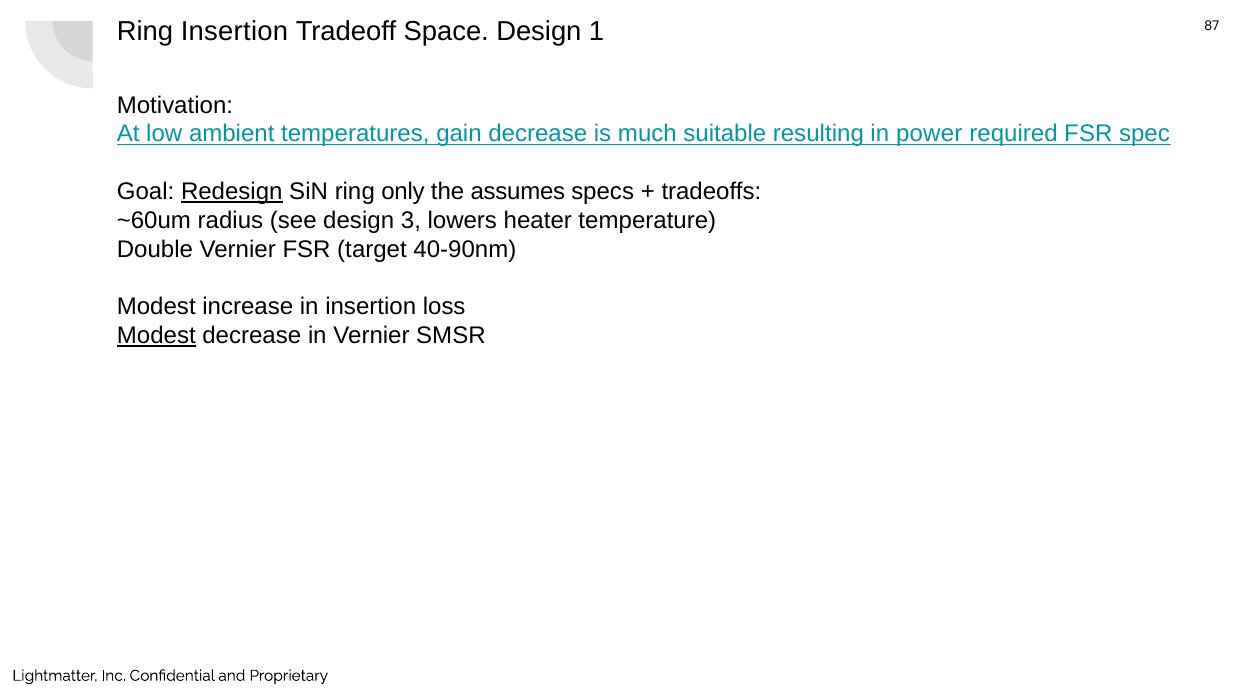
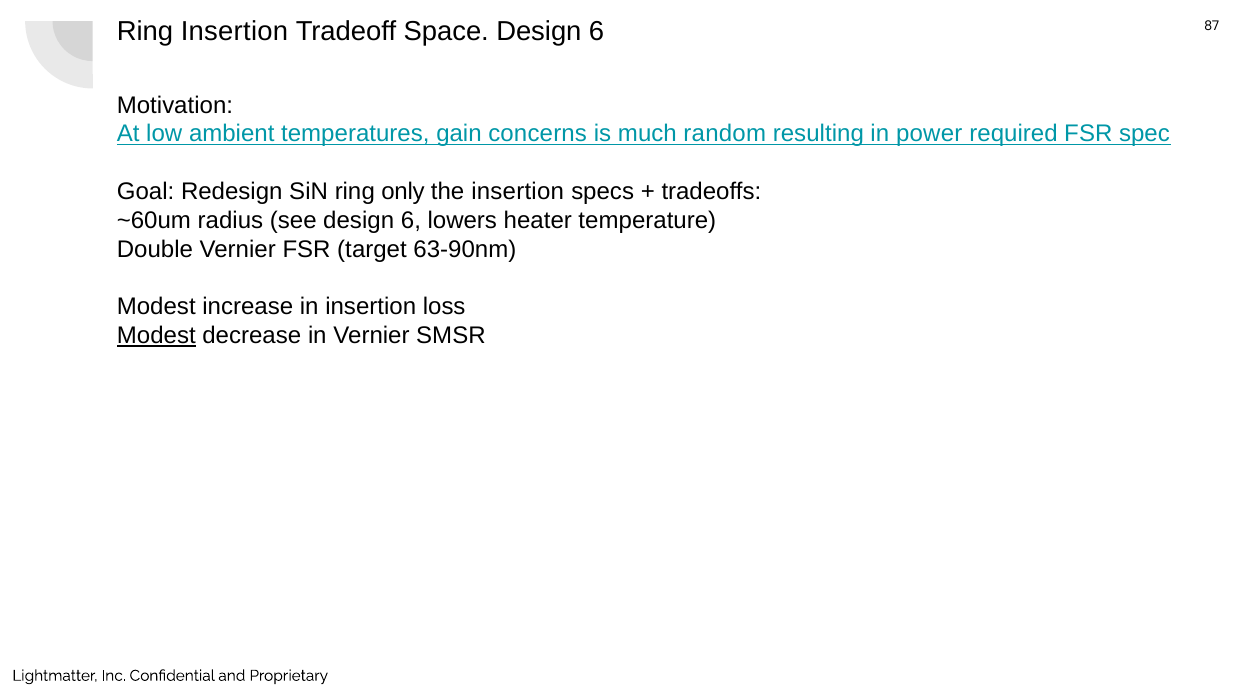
Space Design 1: 1 -> 6 (597, 32)
gain decrease: decrease -> concerns (538, 134)
suitable: suitable -> random (725, 134)
Redesign underline: present -> none (232, 192)
the assumes: assumes -> insertion (518, 192)
see design 3: 3 -> 6 (411, 221)
40-90nm: 40-90nm -> 63-90nm (465, 249)
